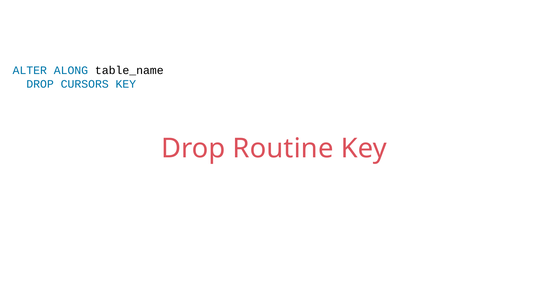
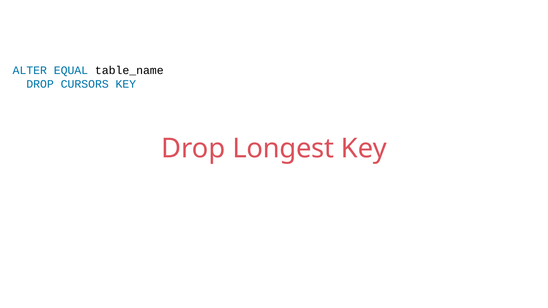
ALONG: ALONG -> EQUAL (71, 71)
Routine: Routine -> Longest (283, 149)
